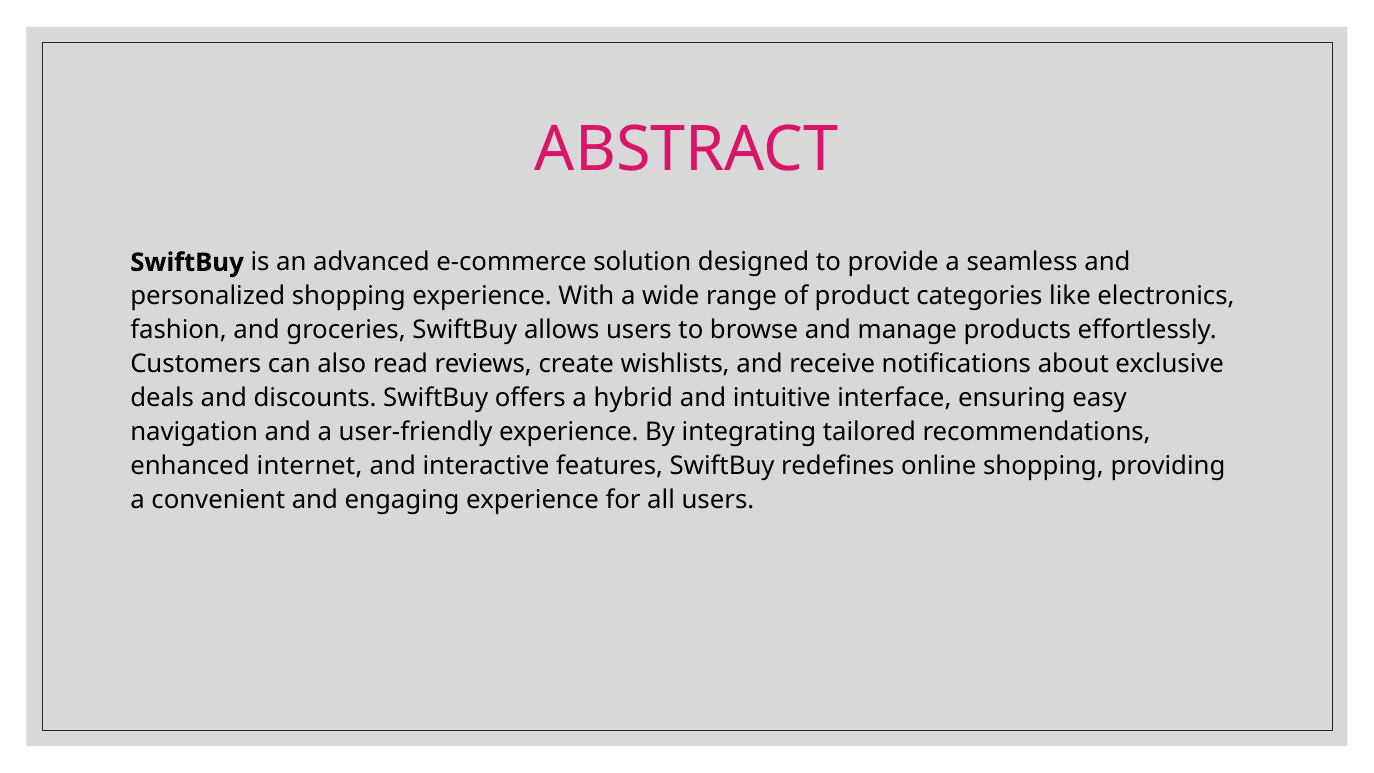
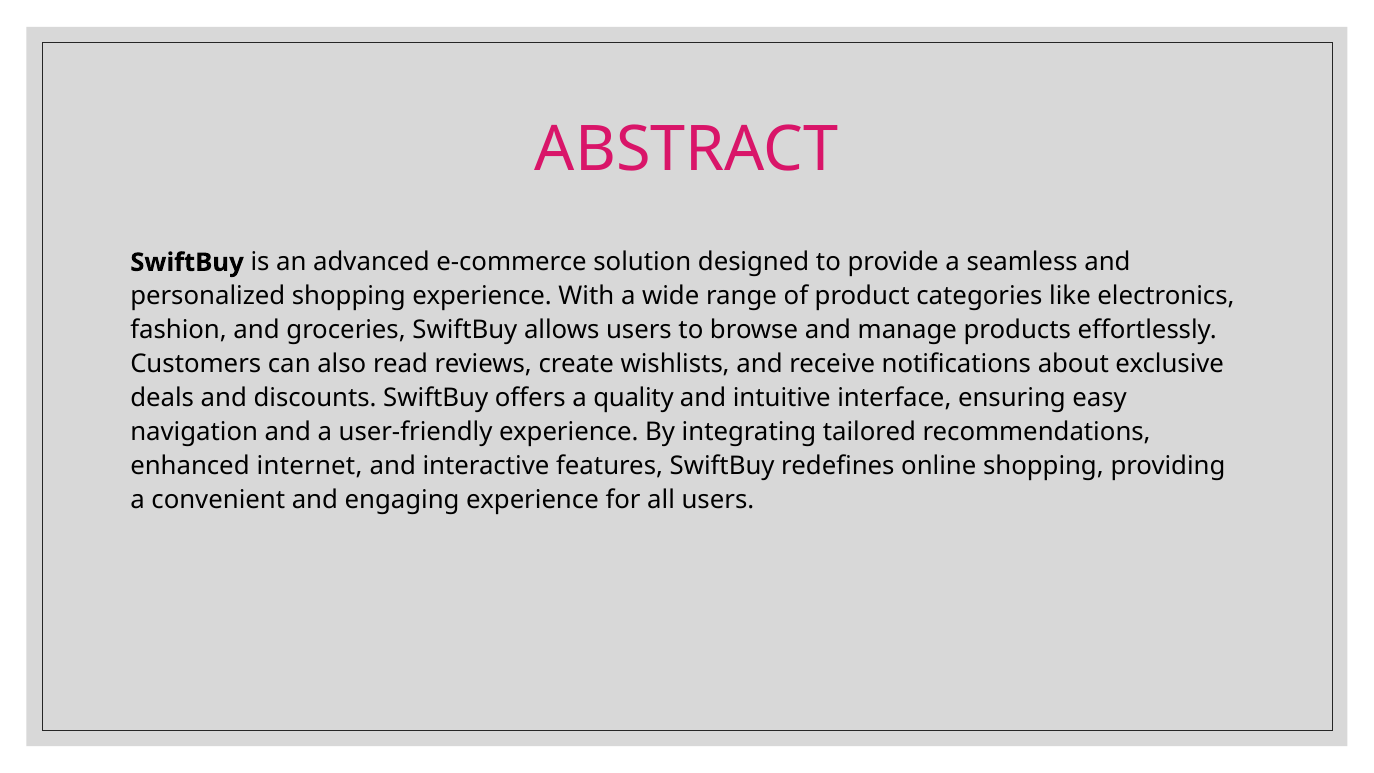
hybrid: hybrid -> quality (633, 398)
